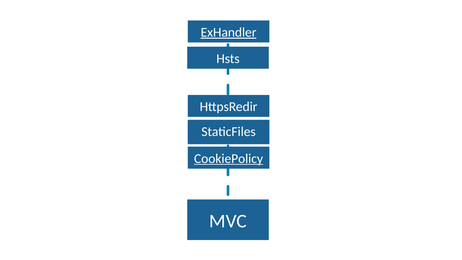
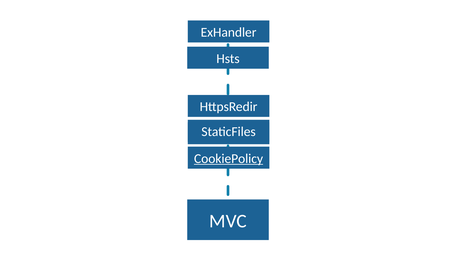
ExHandler underline: present -> none (229, 32)
